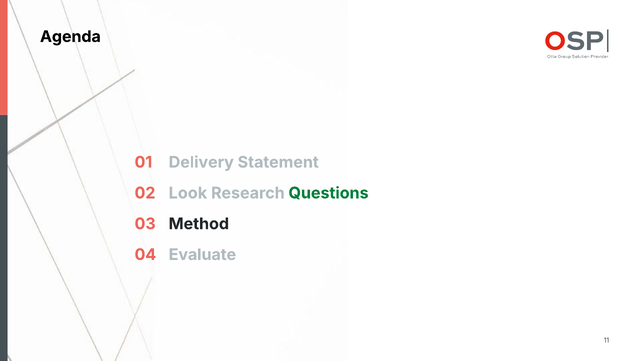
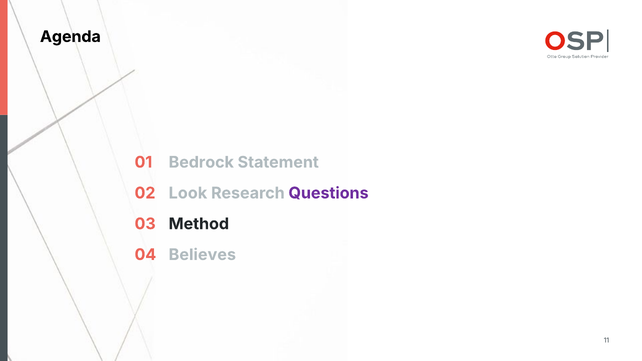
Delivery: Delivery -> Bedrock (201, 162)
Questions colour: green -> purple (329, 193)
Evaluate: Evaluate -> Believes (202, 255)
